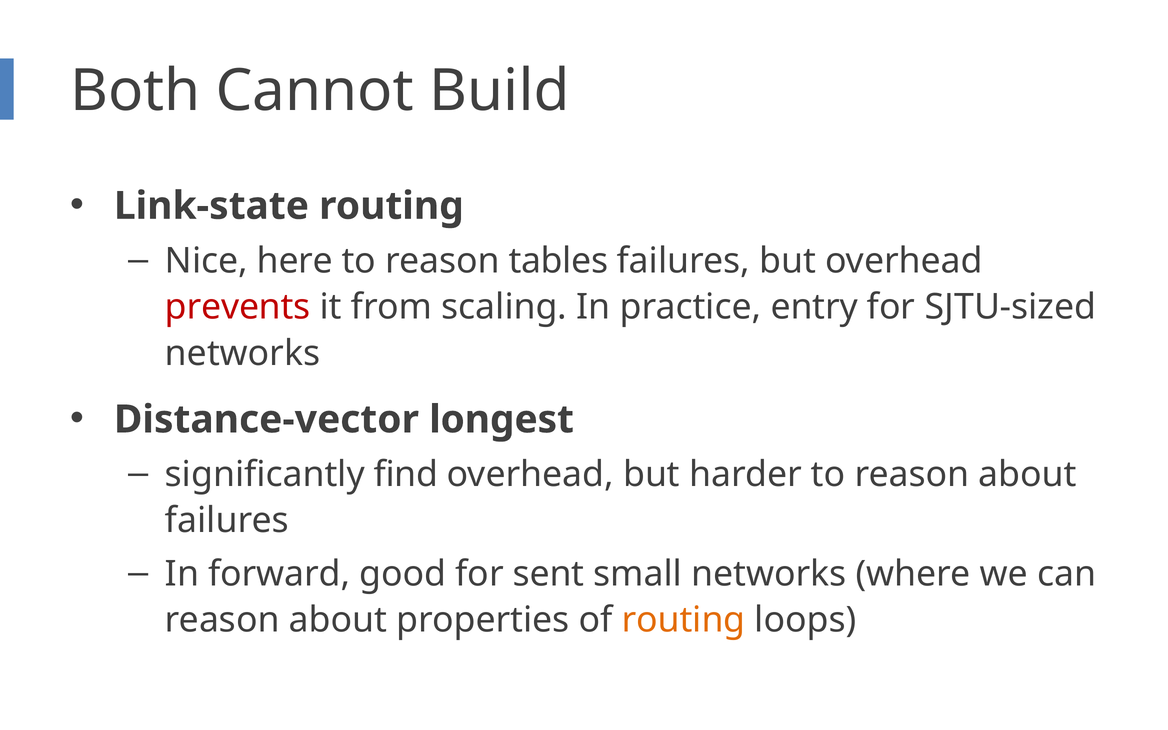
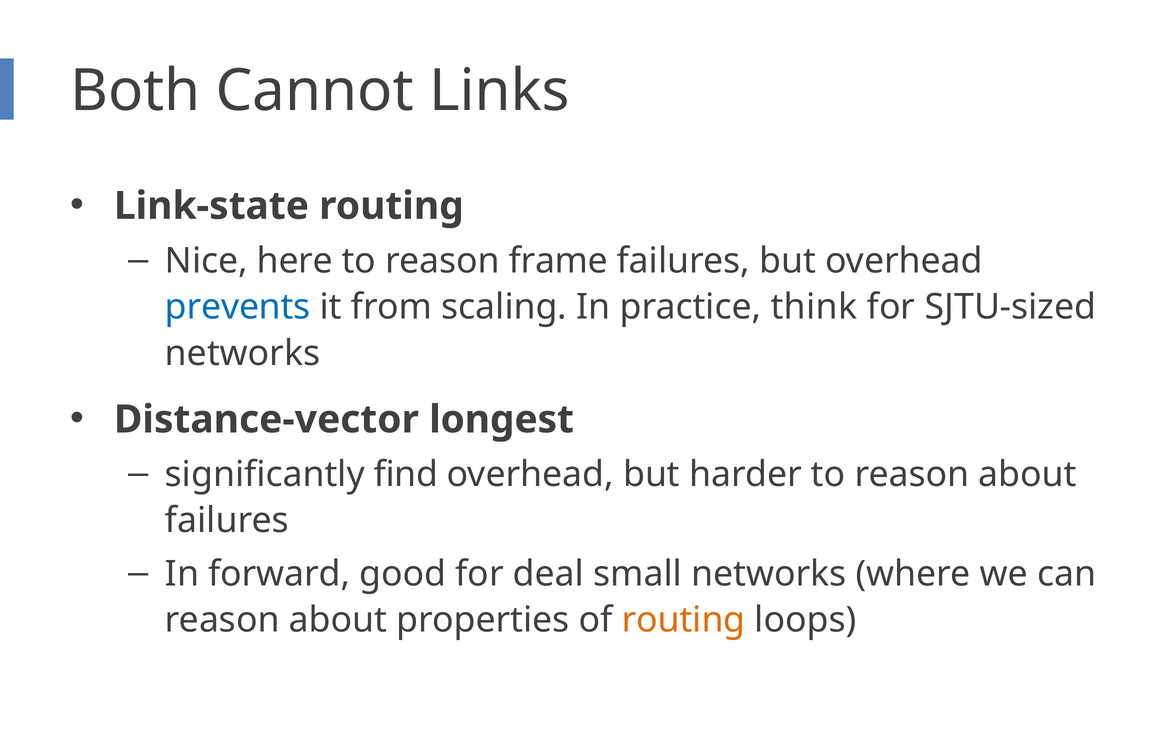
Build: Build -> Links (499, 91)
tables: tables -> frame (558, 261)
prevents colour: red -> blue (238, 307)
entry: entry -> think (814, 307)
sent: sent -> deal (549, 574)
